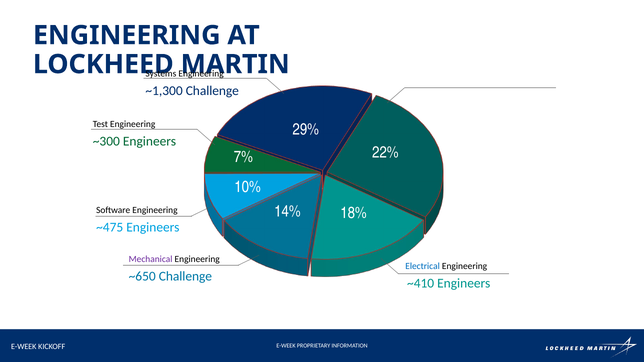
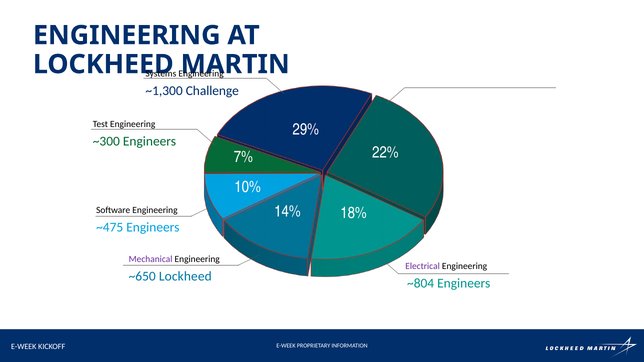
Electrical colour: blue -> purple (423, 267)
~650 Challenge: Challenge -> Lockheed (185, 277)
~410: ~410 -> ~804 (421, 284)
